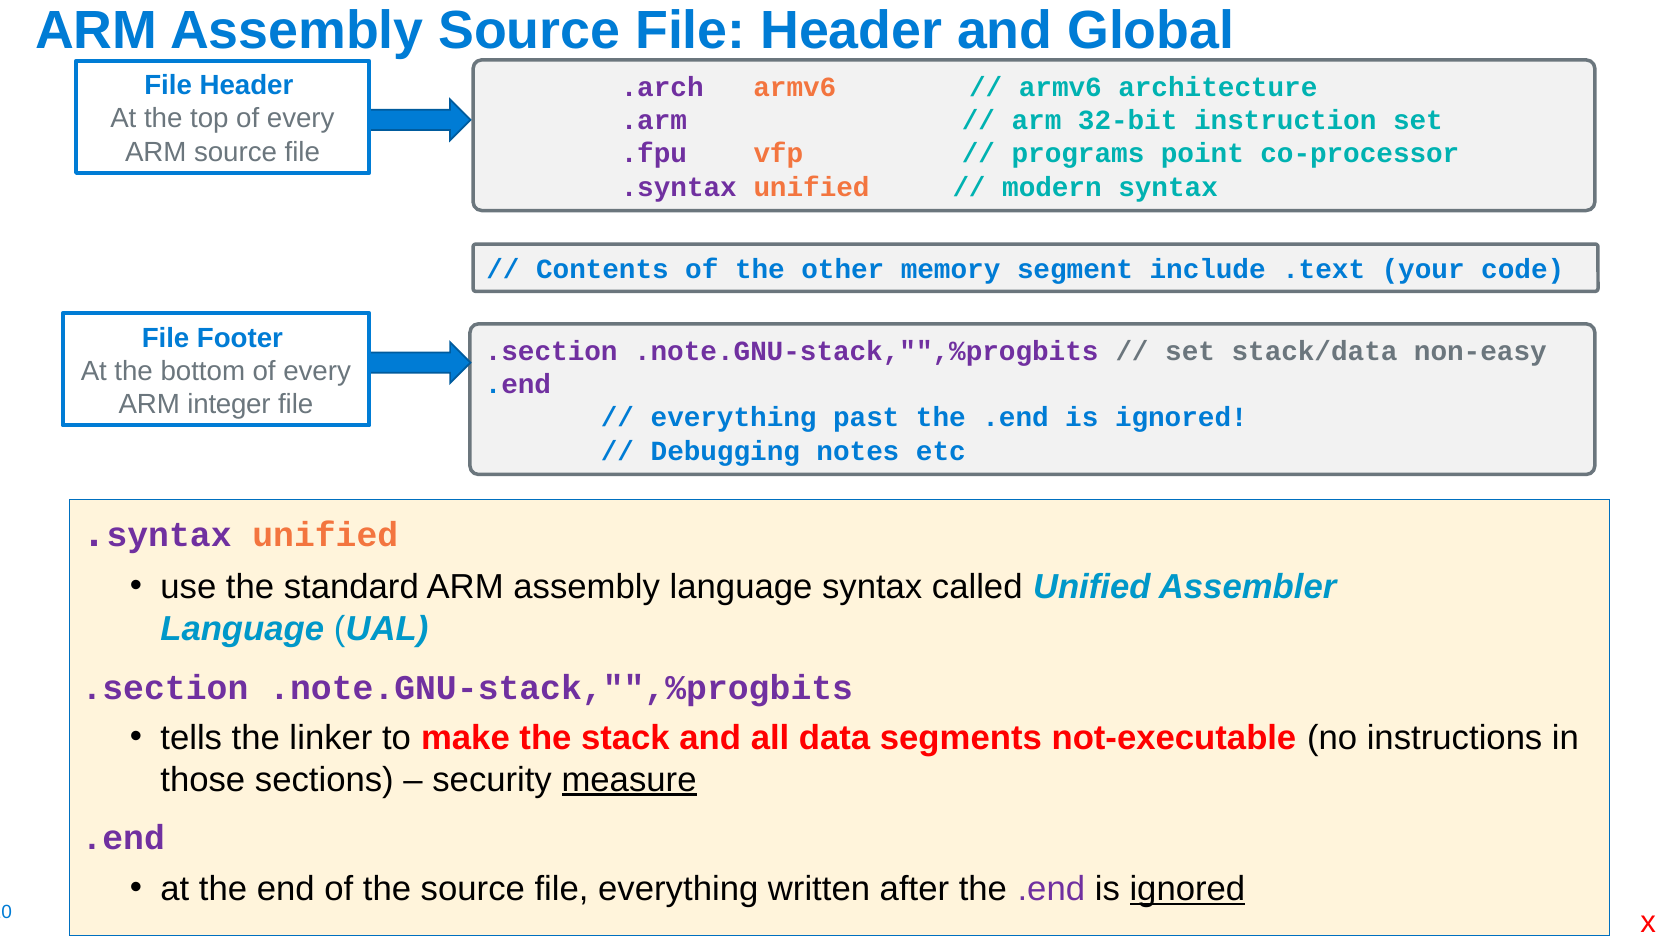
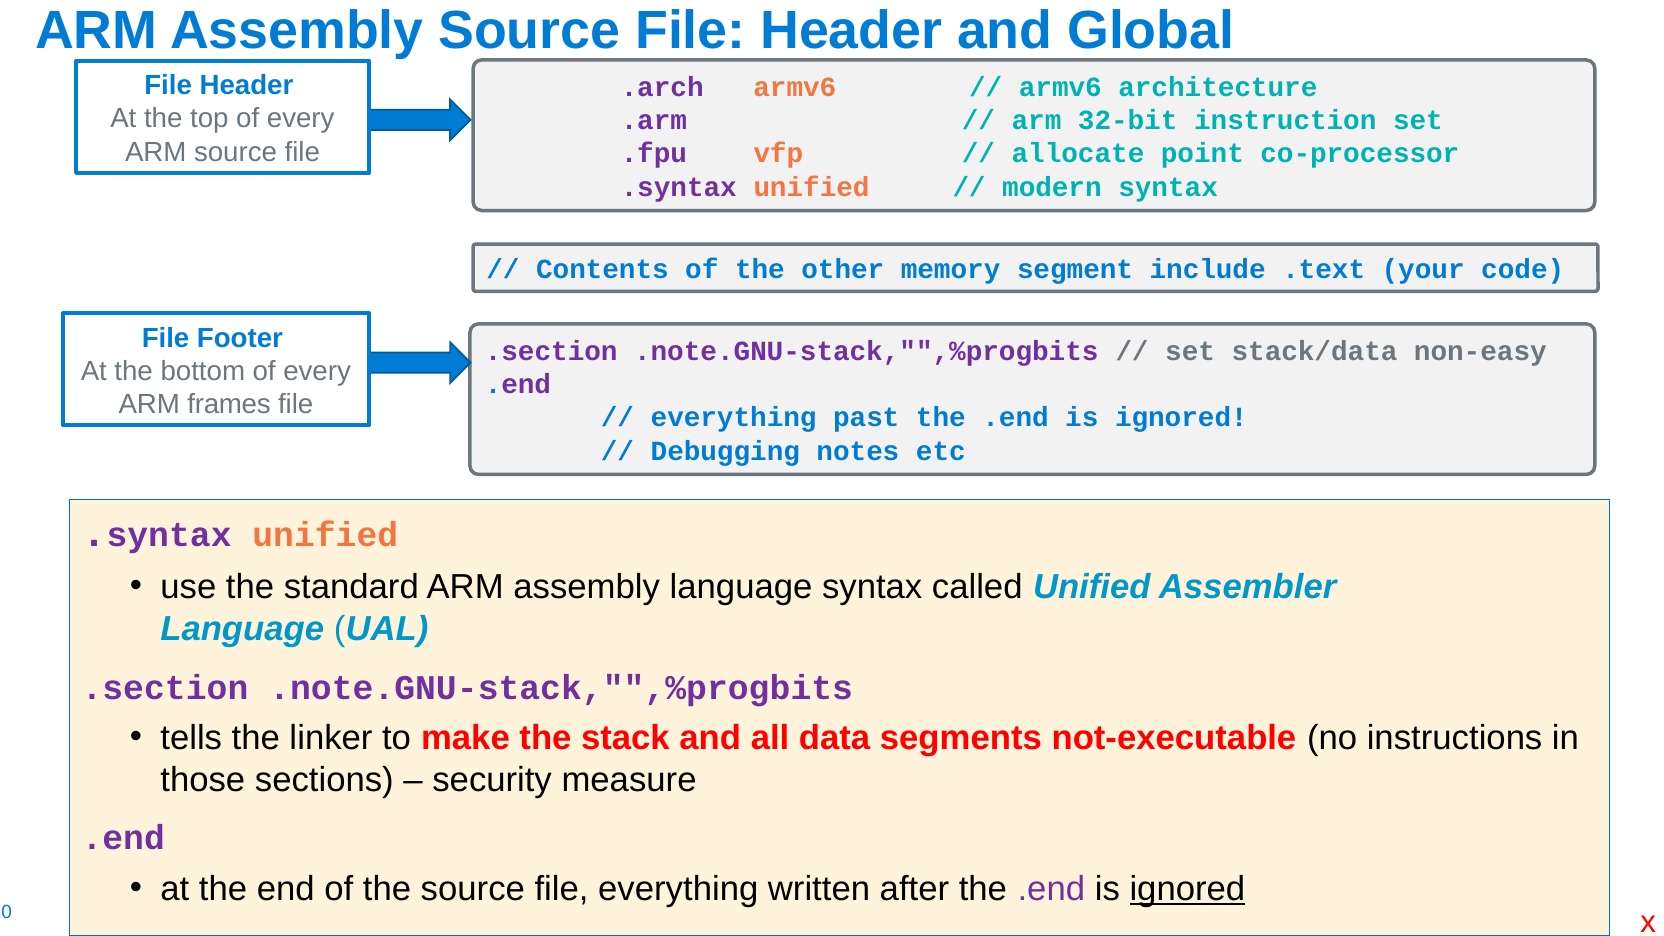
programs: programs -> allocate (1078, 154)
integer: integer -> frames (229, 404)
measure underline: present -> none (629, 780)
